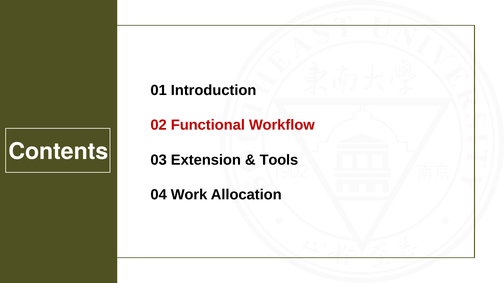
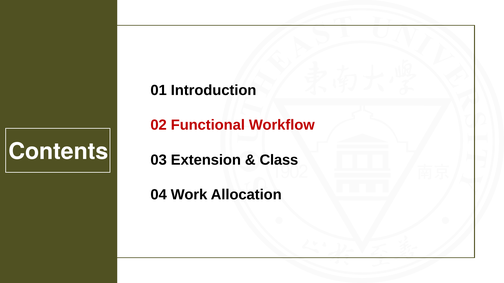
Tools: Tools -> Class (279, 160)
